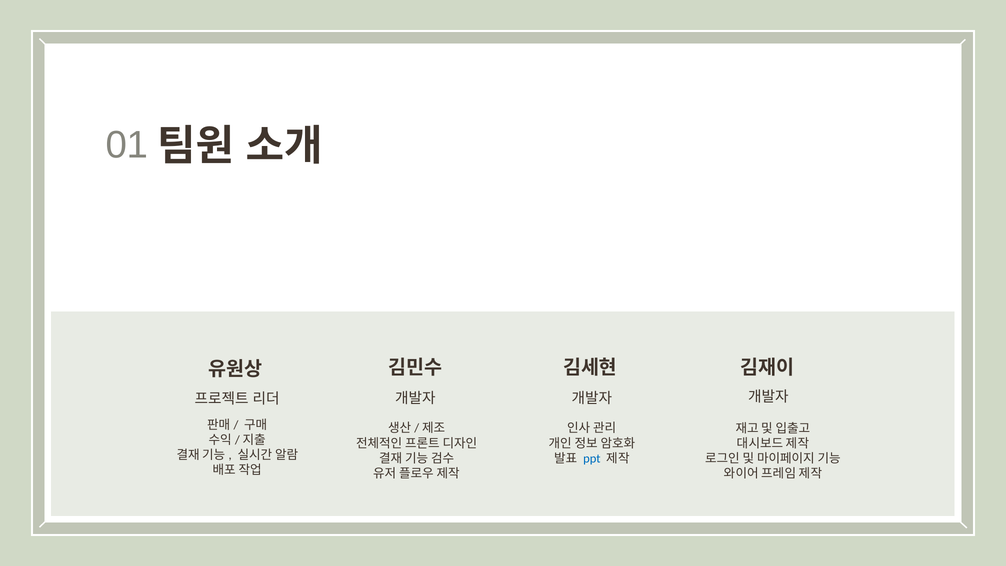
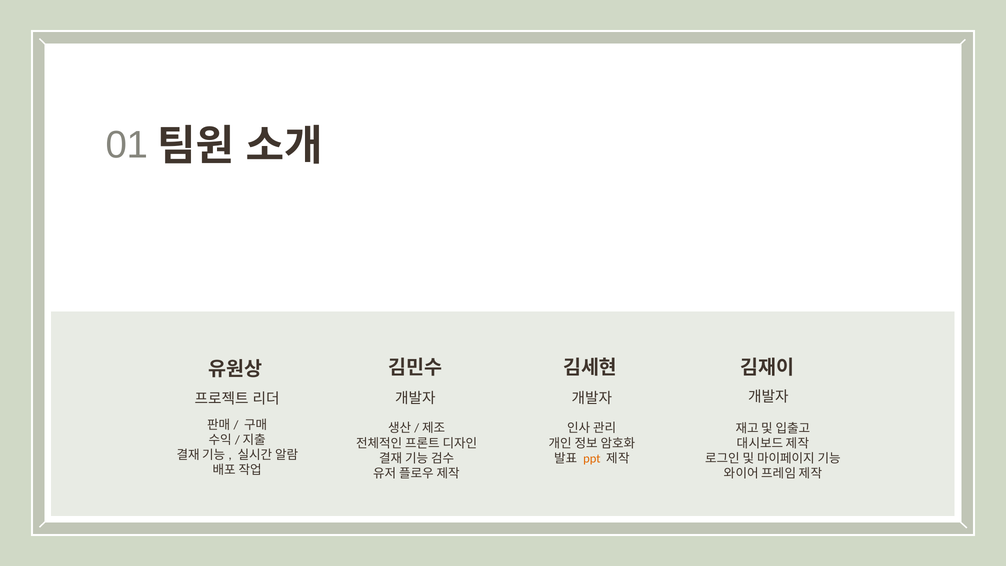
ppt colour: blue -> orange (592, 458)
